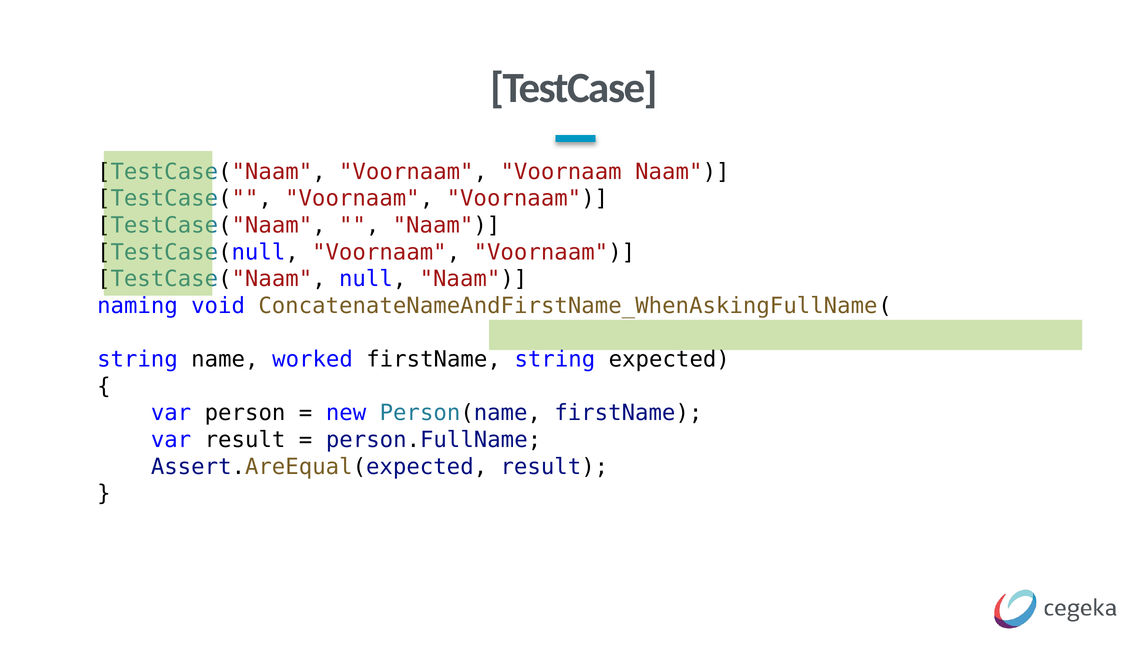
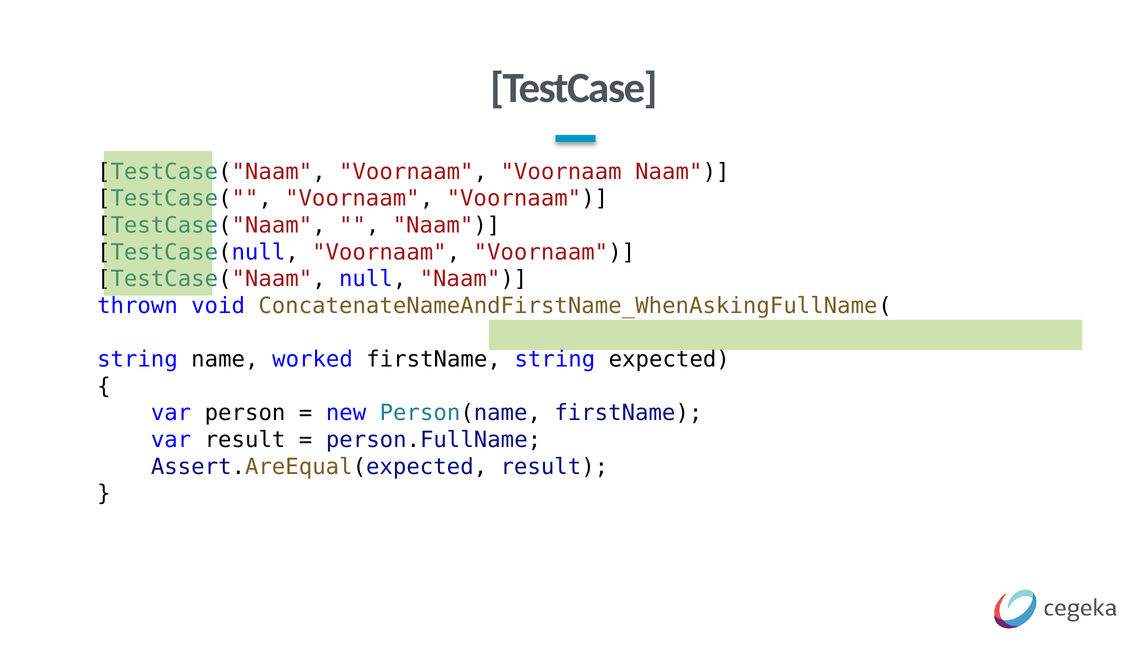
naming: naming -> thrown (137, 306)
